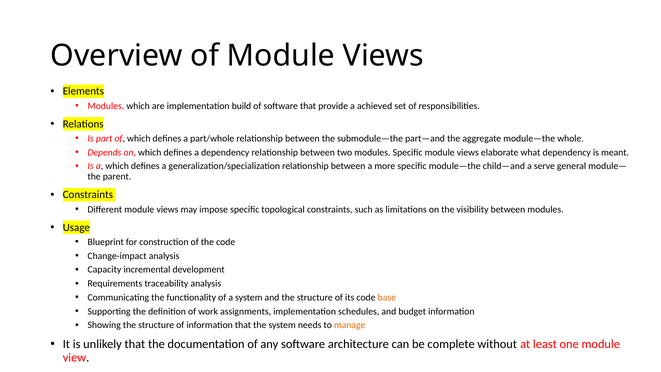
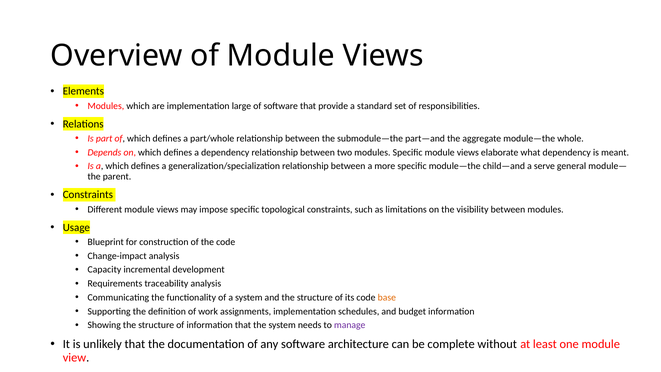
build: build -> large (241, 106)
achieved: achieved -> standard (375, 106)
manage colour: orange -> purple (350, 325)
